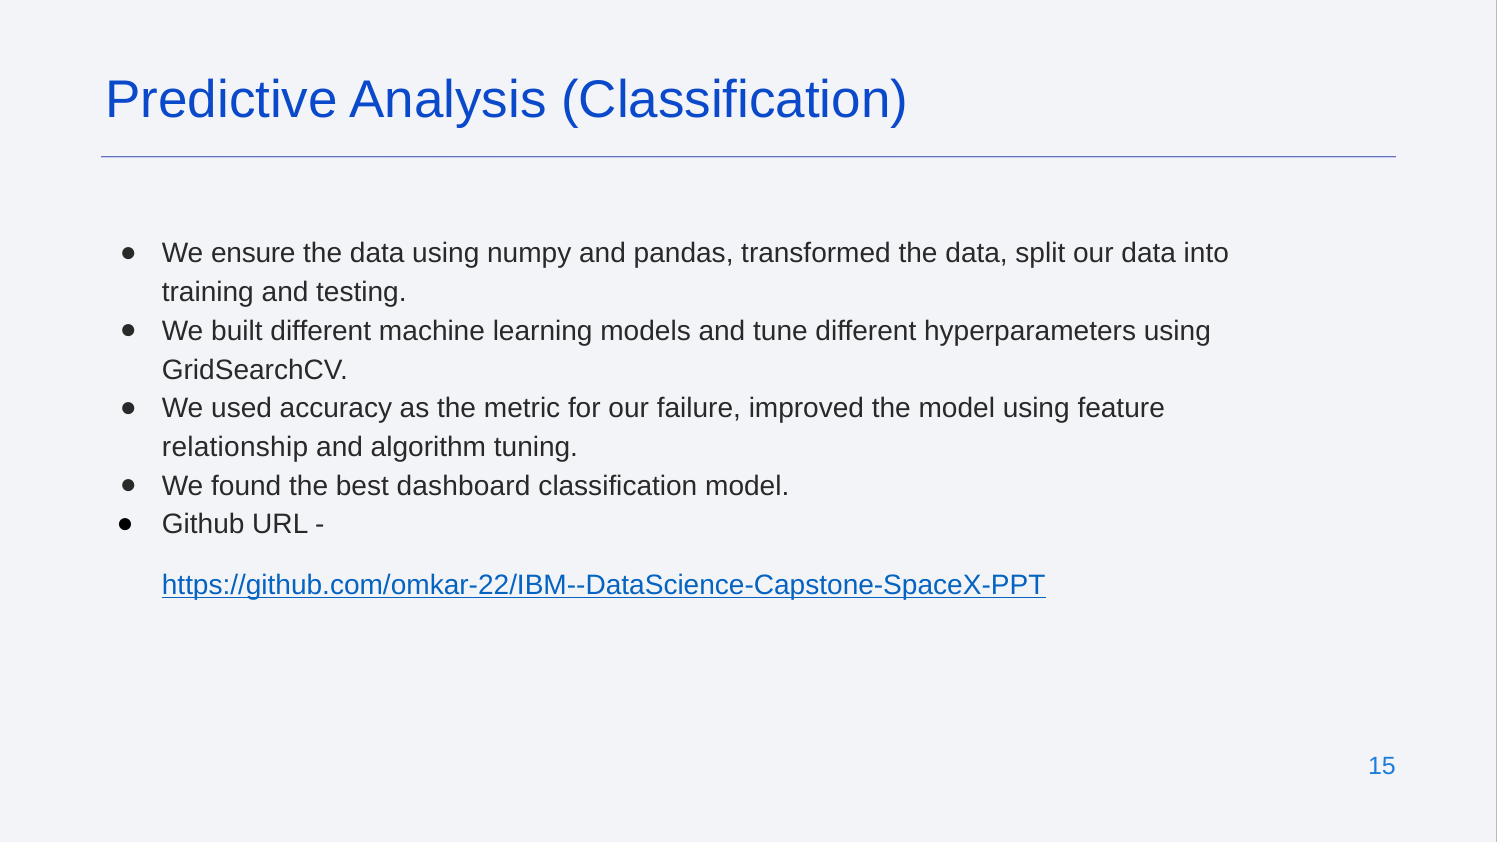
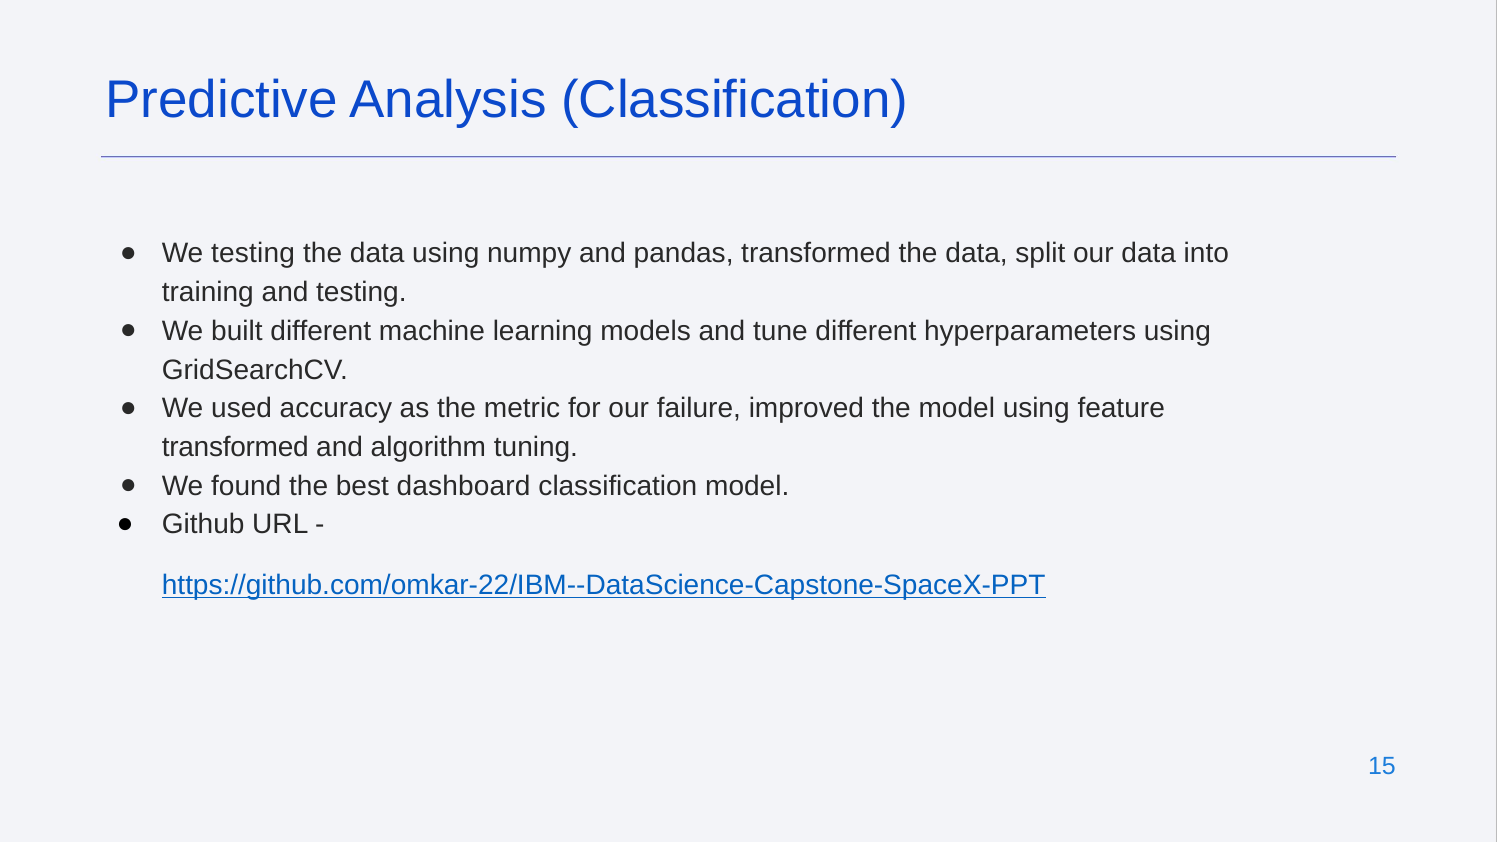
We ensure: ensure -> testing (253, 254)
relationship: relationship -> transformed (235, 447)
